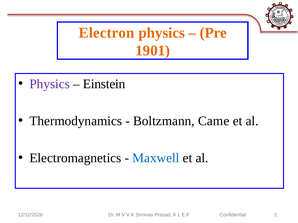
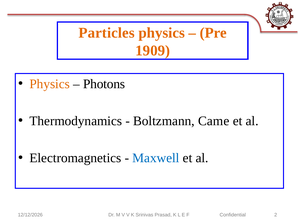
Electron: Electron -> Particles (107, 33)
1901: 1901 -> 1909 (153, 51)
Physics colour: purple -> orange (50, 84)
Einstein: Einstein -> Photons (104, 84)
